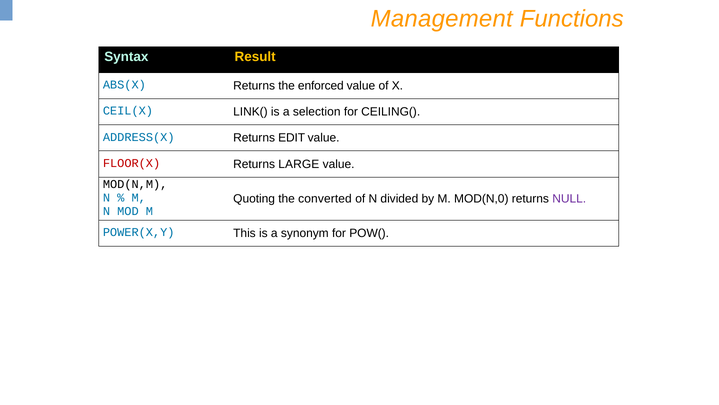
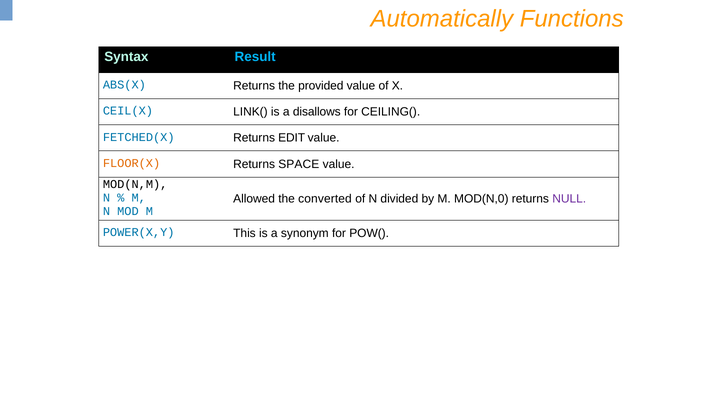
Management: Management -> Automatically (442, 19)
Result colour: yellow -> light blue (255, 57)
enforced: enforced -> provided (321, 86)
selection: selection -> disallows (317, 112)
ADDRESS(X: ADDRESS(X -> FETCHED(X (139, 137)
FLOOR(X colour: red -> orange (132, 163)
LARGE: LARGE -> SPACE (299, 164)
Quoting: Quoting -> Allowed (254, 199)
